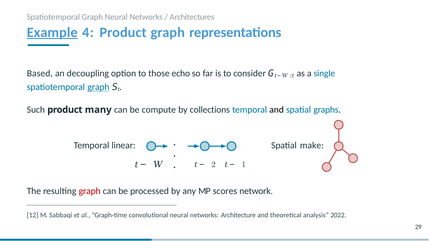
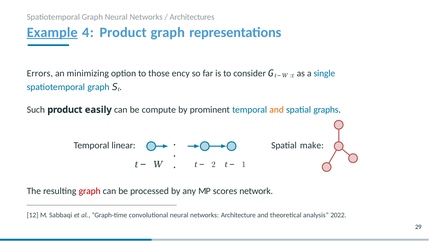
Based: Based -> Errors (40, 73)
decoupling: decoupling -> minimizing (88, 73)
echo: echo -> ency (181, 73)
graph underline: present -> none (98, 87)
many: many -> easily (98, 110)
collections: collections -> prominent (210, 110)
and colour: black -> orange (277, 110)
